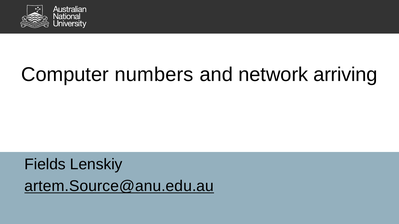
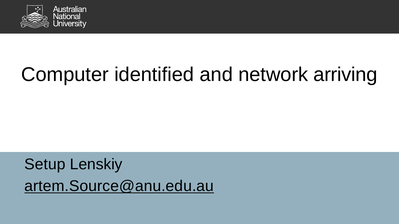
numbers: numbers -> identified (154, 75)
Fields: Fields -> Setup (45, 165)
